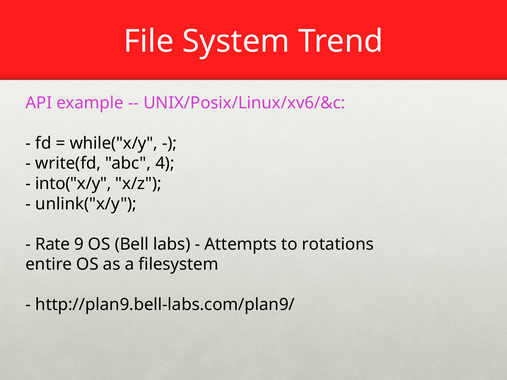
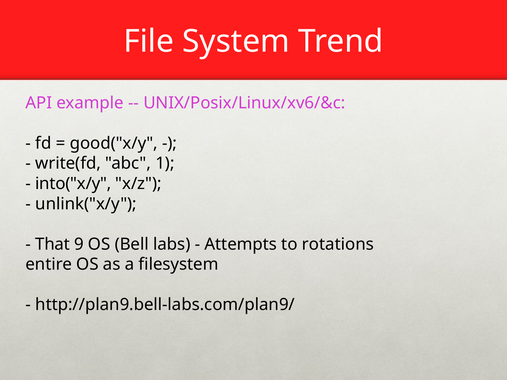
while("x/y: while("x/y -> good("x/y (114, 143)
4: 4 -> 1 (165, 164)
Rate: Rate -> That (53, 244)
